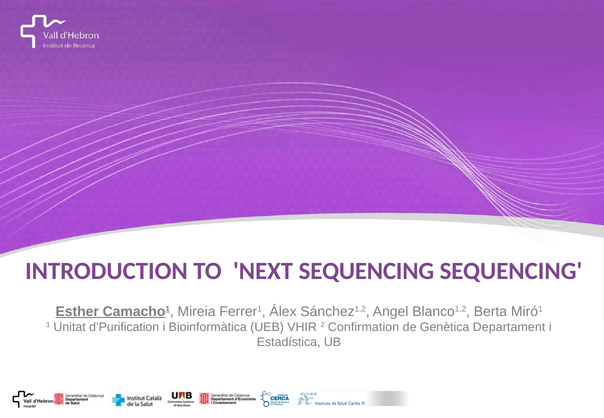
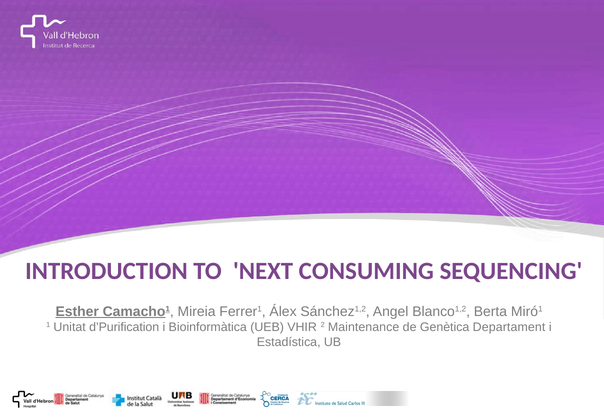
NEXT SEQUENCING: SEQUENCING -> CONSUMING (366, 271)
Confirmation: Confirmation -> Maintenance (364, 327)
